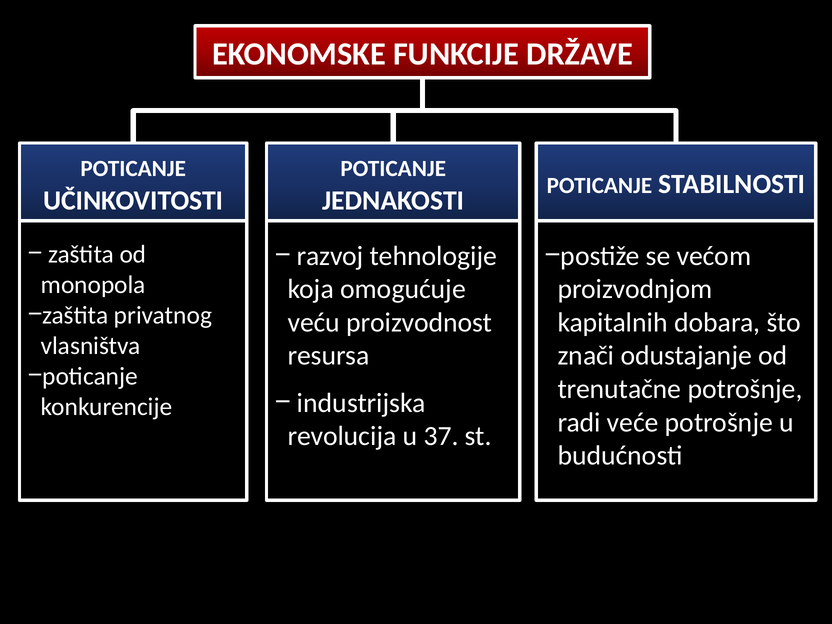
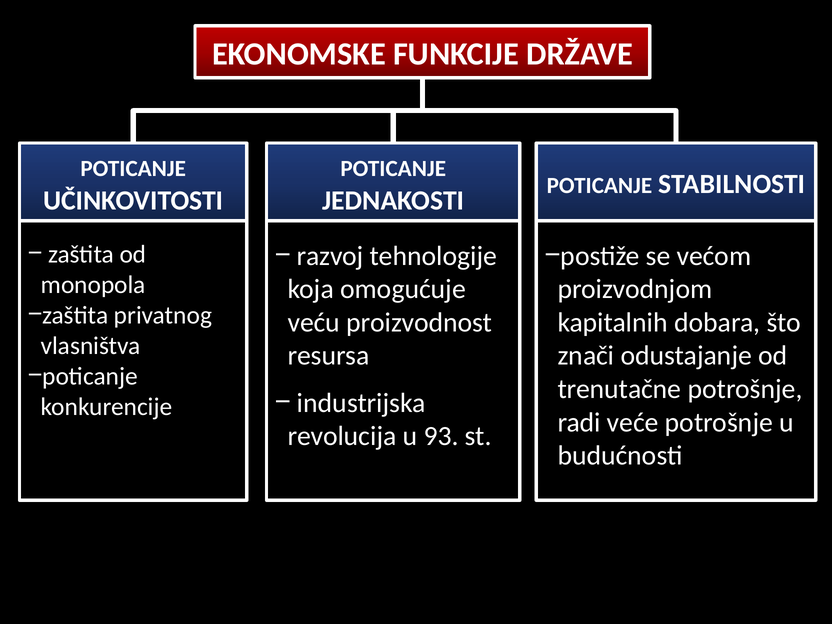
37: 37 -> 93 (441, 436)
